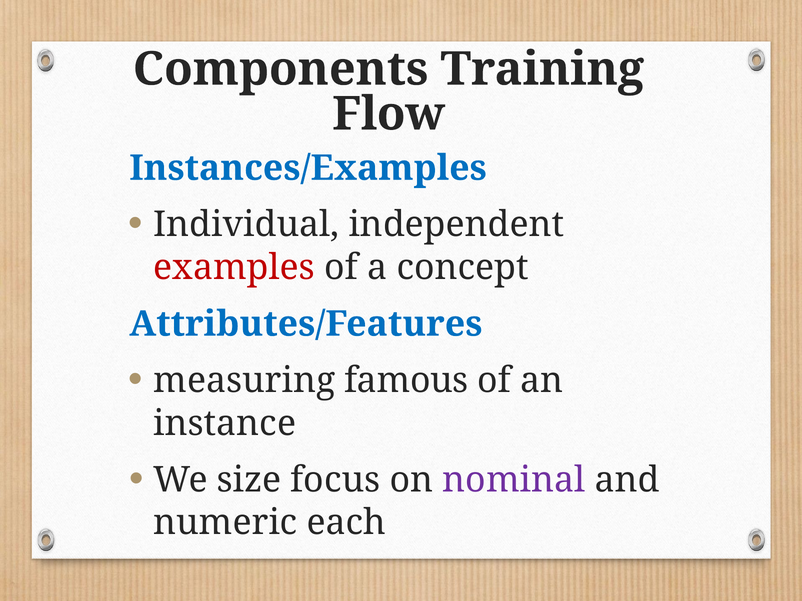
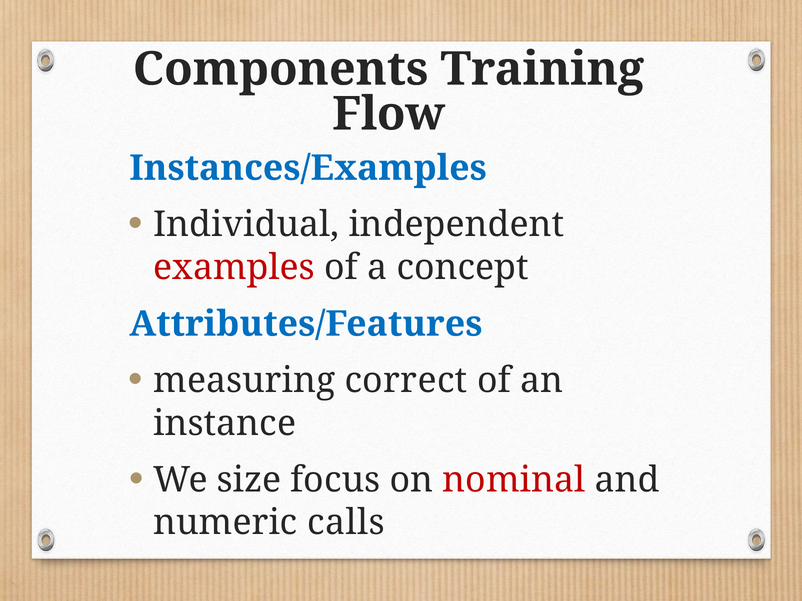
famous: famous -> correct (406, 381)
nominal colour: purple -> red (514, 480)
each: each -> calls (346, 523)
